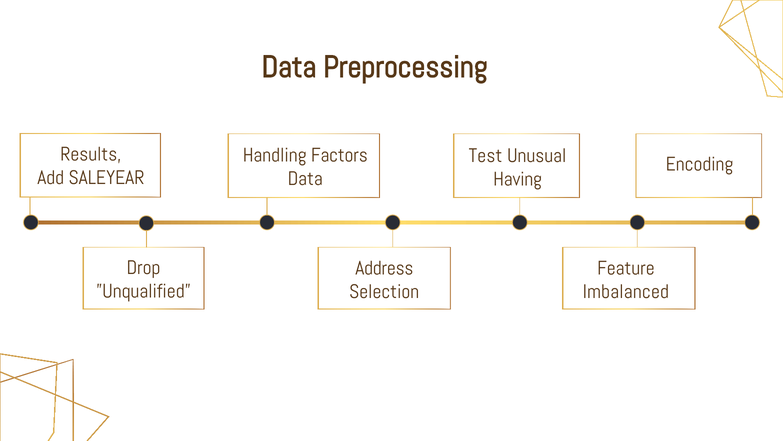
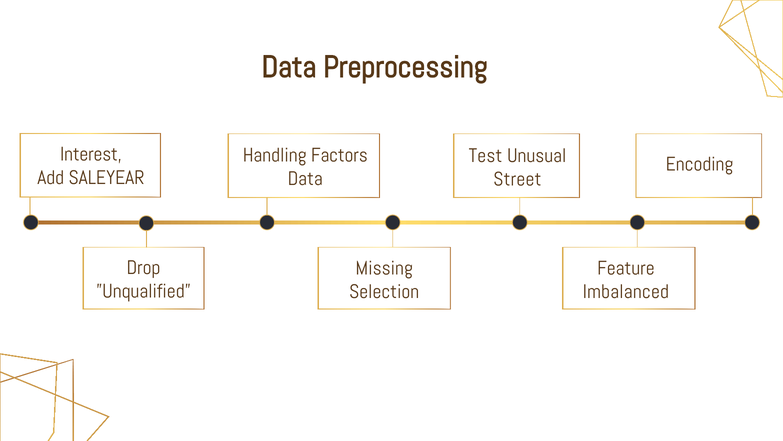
Results: Results -> Interest (91, 154)
Having: Having -> Street (517, 179)
Address: Address -> Missing (384, 268)
